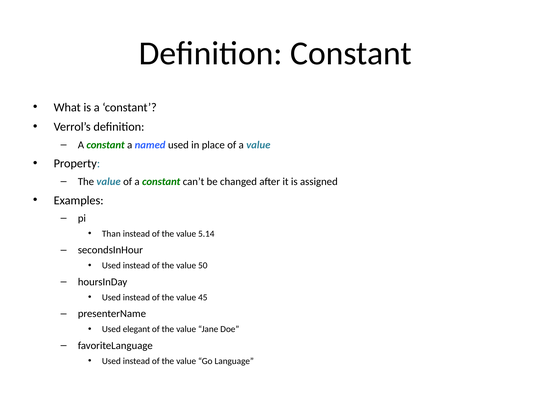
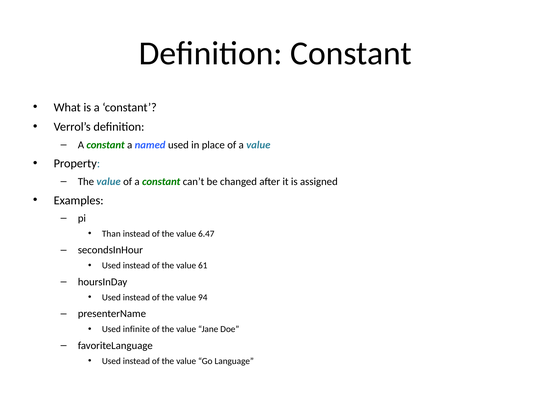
5.14: 5.14 -> 6.47 (206, 234)
50: 50 -> 61 (203, 266)
45: 45 -> 94 (203, 298)
elegant: elegant -> infinite (136, 329)
